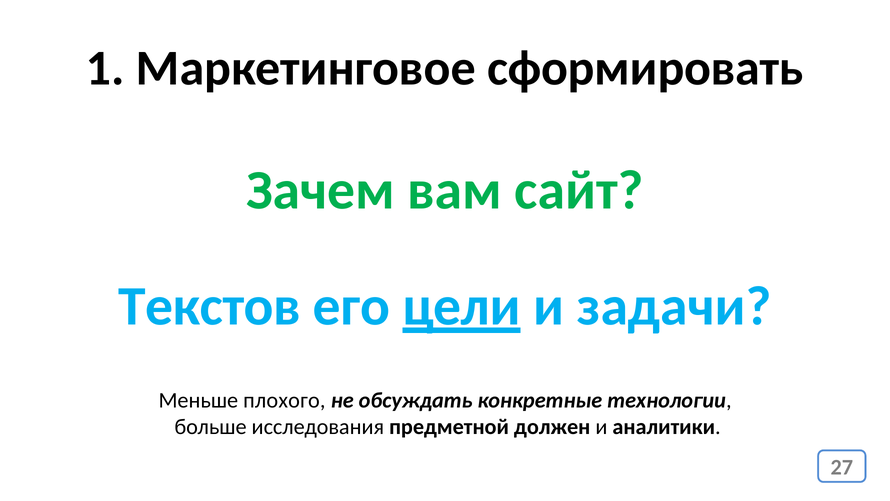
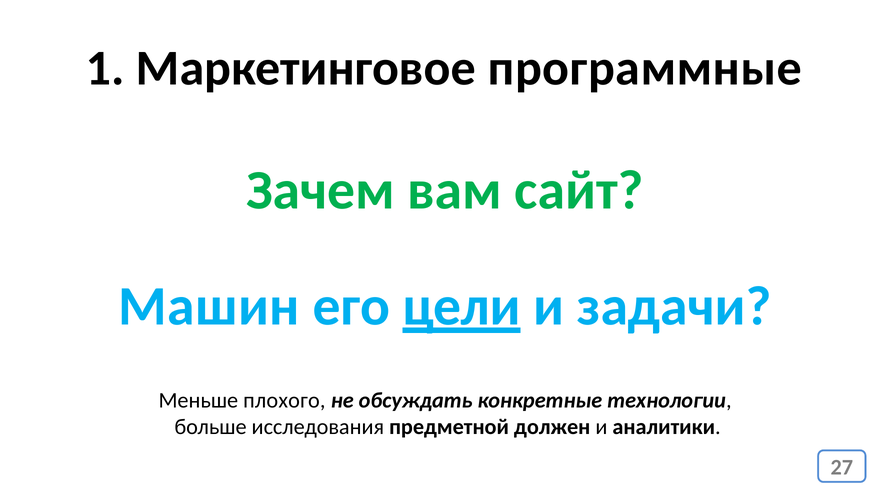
сформировать: сформировать -> программные (645, 68)
Текстов: Текстов -> Машин (209, 306)
